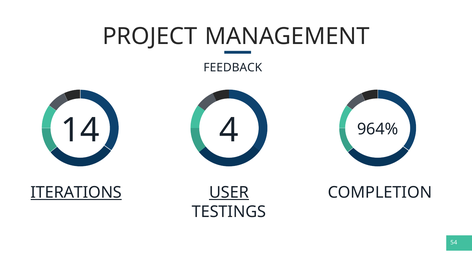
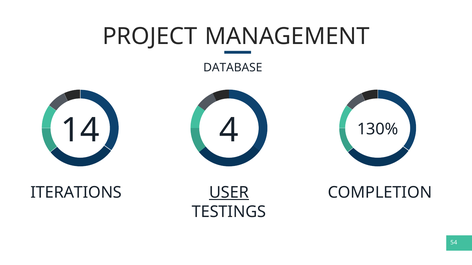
FEEDBACK: FEEDBACK -> DATABASE (233, 68)
964%: 964% -> 130% (378, 129)
ITERATIONS underline: present -> none (76, 193)
